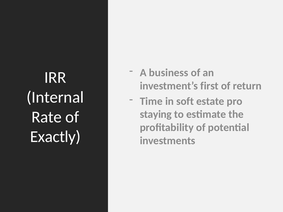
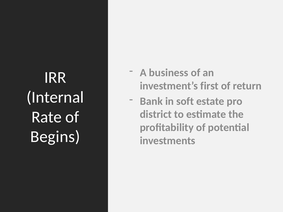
Time: Time -> Bank (151, 101)
staying: staying -> district (156, 114)
Exactly: Exactly -> Begins (55, 137)
